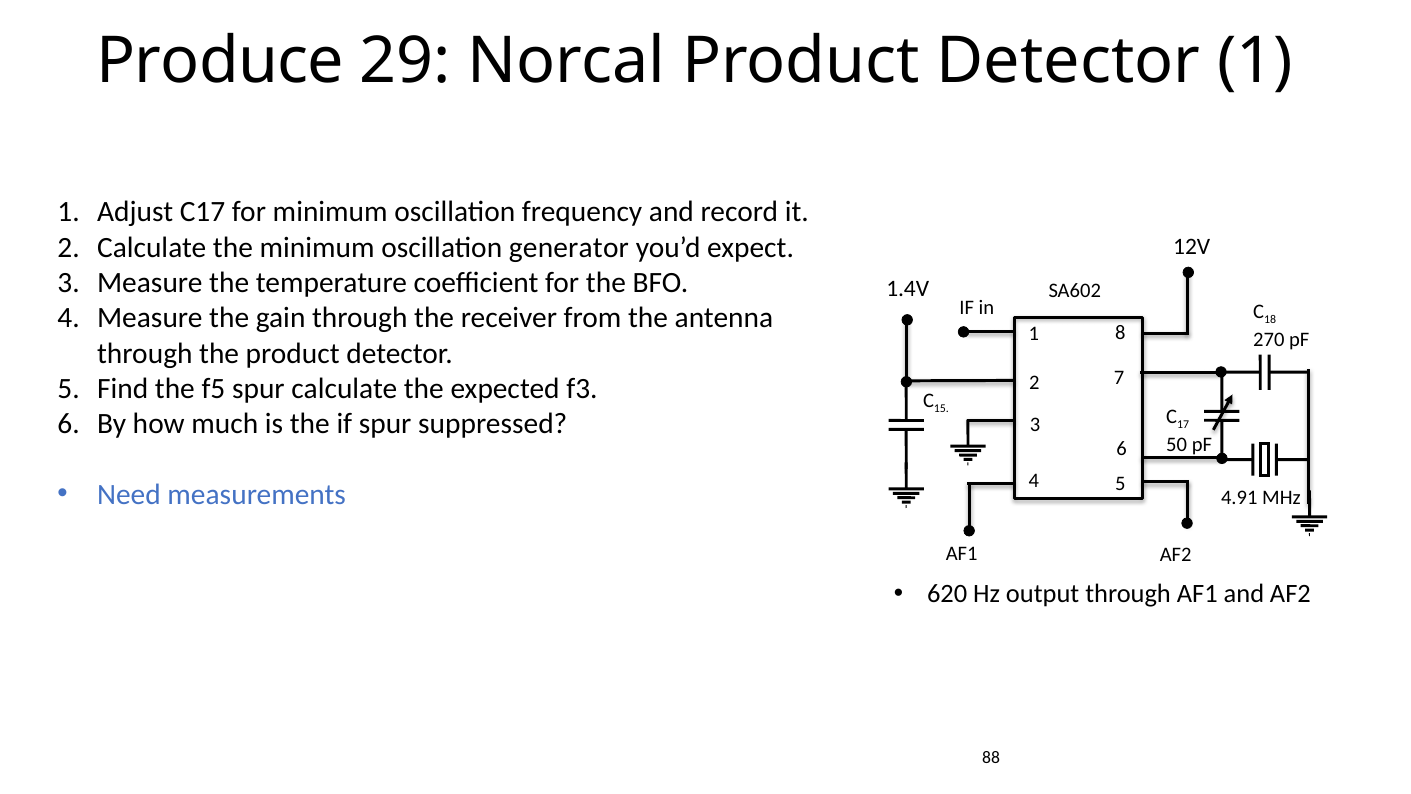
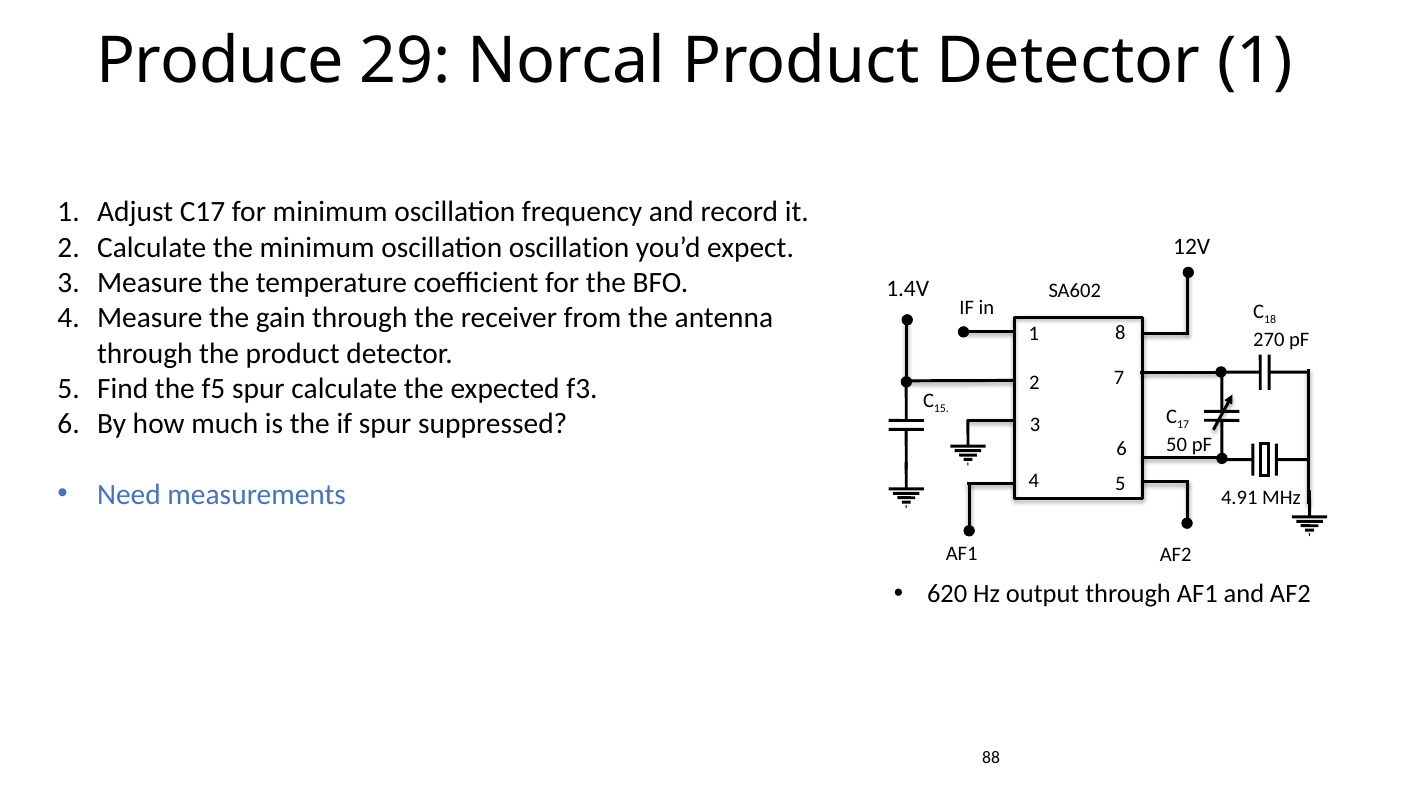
oscillation generator: generator -> oscillation (569, 247)
